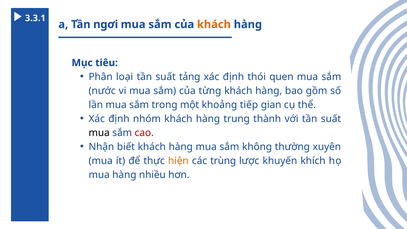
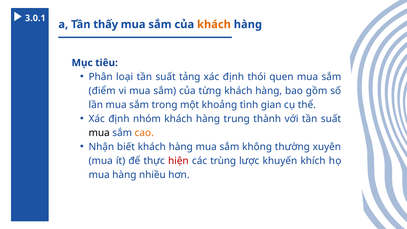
3.3.1: 3.3.1 -> 3.0.1 (35, 18)
ngơi: ngơi -> thấy (106, 24)
nước: nước -> điểm (102, 91)
tiếp: tiếp -> tình (249, 105)
cao colour: red -> orange (144, 133)
hiện colour: orange -> red (178, 161)
